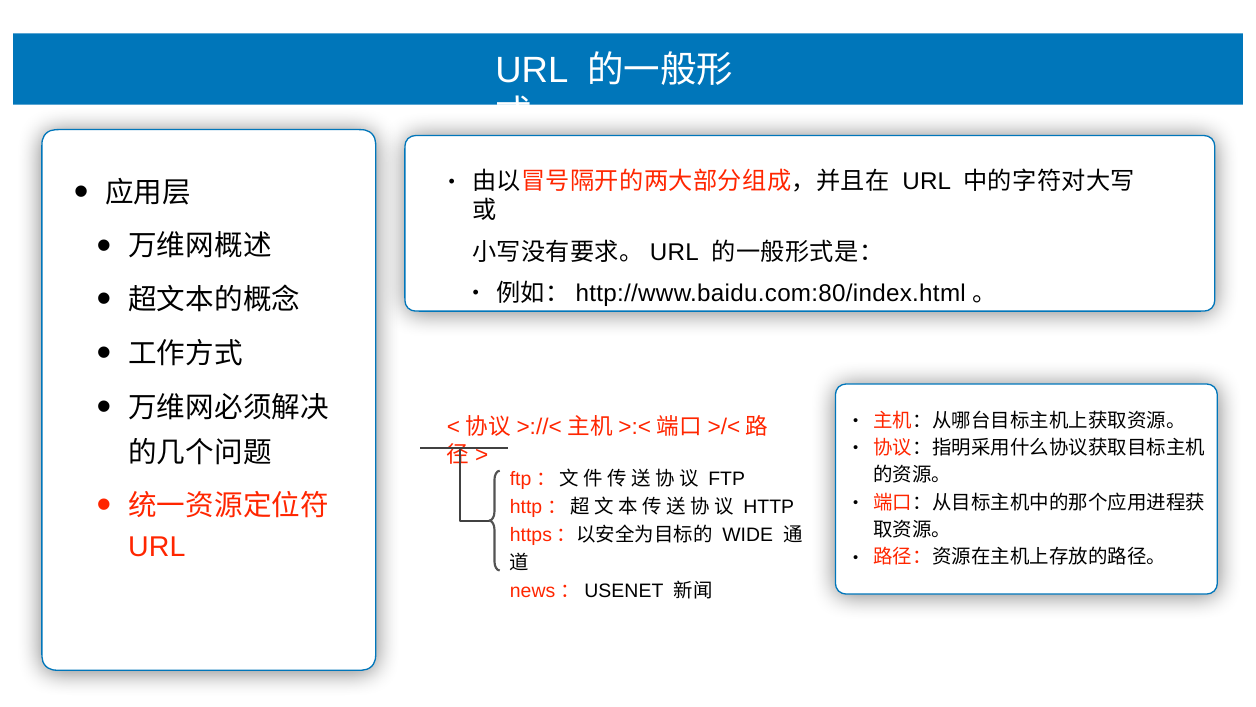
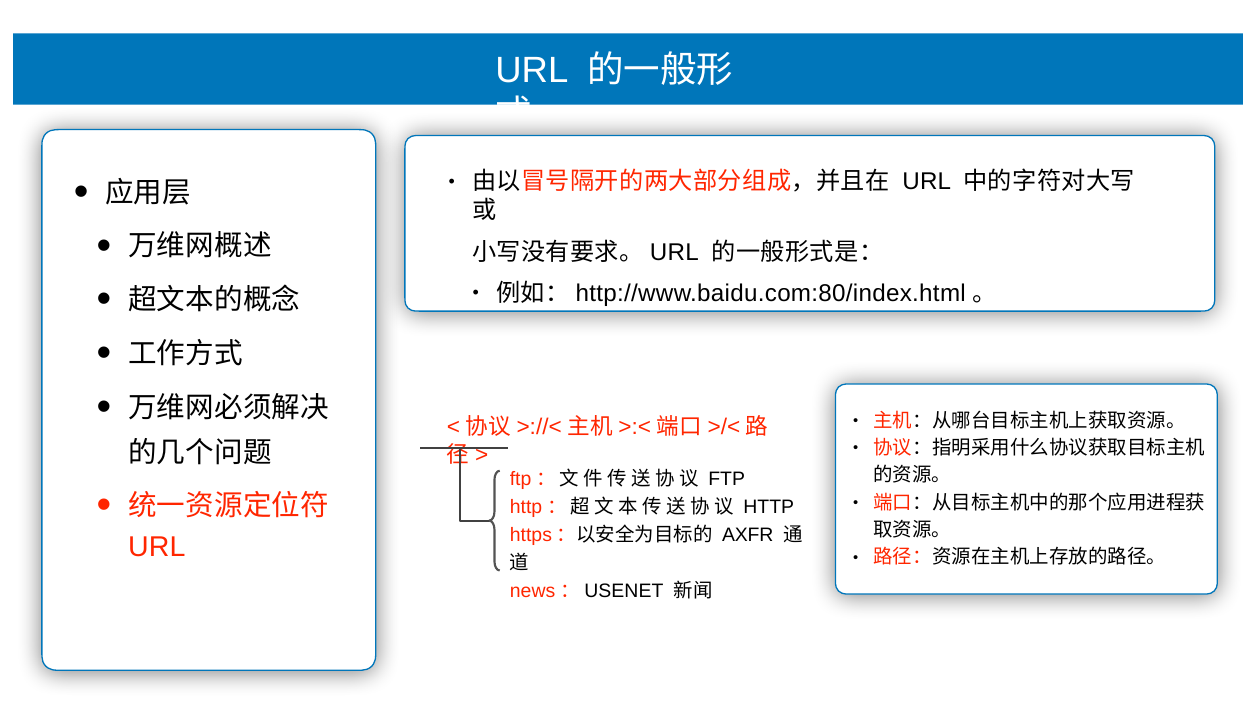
WIDE: WIDE -> AXFR (748, 535)
